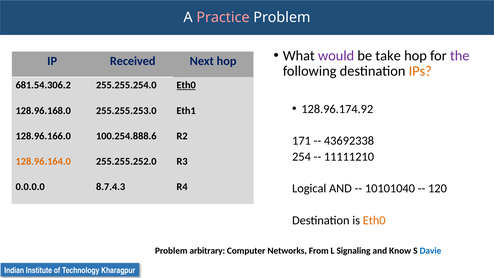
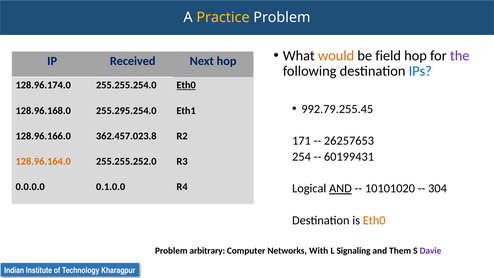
Practice colour: pink -> yellow (223, 18)
would colour: purple -> orange (336, 56)
take: take -> field (388, 56)
IPs colour: orange -> blue (420, 71)
681.54.306.2: 681.54.306.2 -> 128.96.174.0 (43, 85)
128.96.174.92: 128.96.174.92 -> 992.79.255.45 (337, 109)
255.255.253.0: 255.255.253.0 -> 255.295.254.0 (126, 111)
100.254.888.6: 100.254.888.6 -> 362.457.023.8 (126, 136)
43692338: 43692338 -> 26257653 (349, 141)
11111210: 11111210 -> 60199431 (349, 157)
8.7.4.3: 8.7.4.3 -> 0.1.0.0 (111, 187)
AND underline: none -> present (340, 188)
10101040: 10101040 -> 10101020 (390, 188)
120: 120 -> 304 (438, 188)
From: From -> With (319, 251)
Know: Know -> Them (400, 251)
Davie colour: blue -> purple (430, 251)
